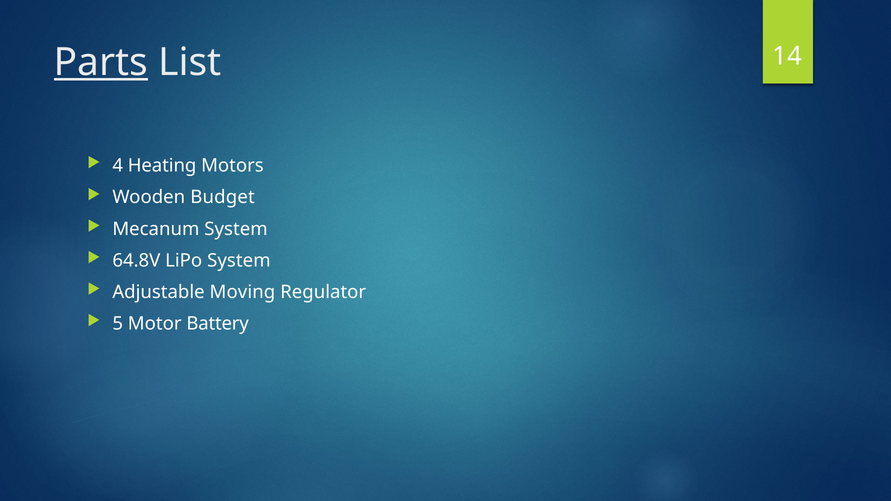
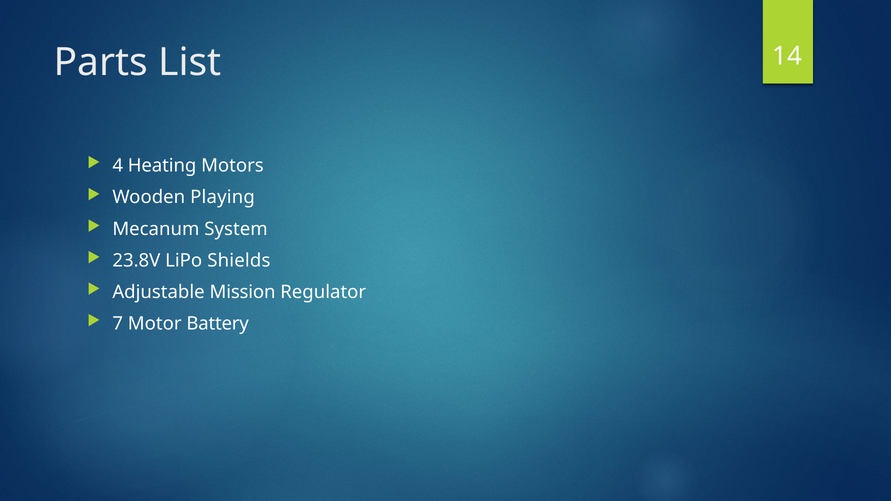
Parts underline: present -> none (101, 63)
Budget: Budget -> Playing (223, 197)
64.8V: 64.8V -> 23.8V (136, 261)
LiPo System: System -> Shields (239, 261)
Moving: Moving -> Mission (243, 292)
5: 5 -> 7 (118, 324)
